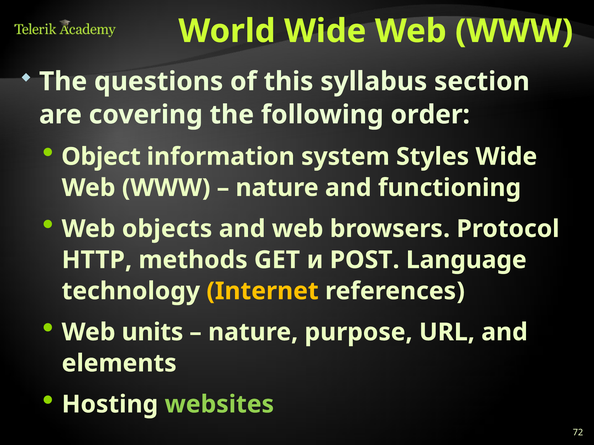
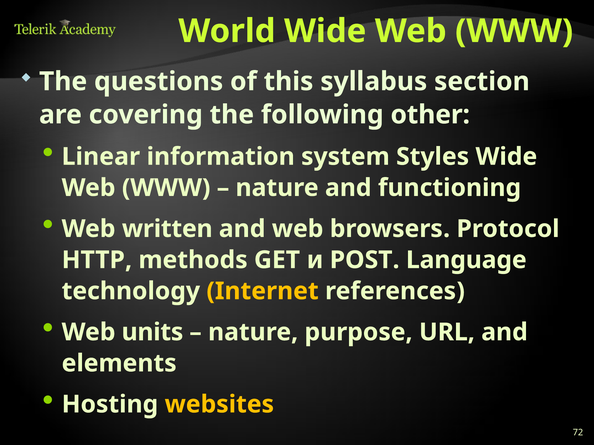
order: order -> other (430, 115)
Object: Object -> Linear (101, 157)
objects: objects -> written (167, 229)
websites colour: light green -> yellow (219, 405)
